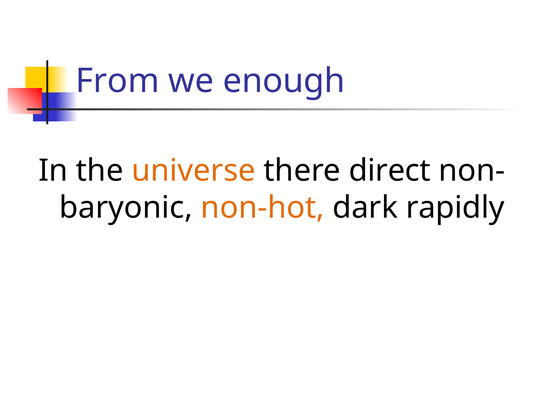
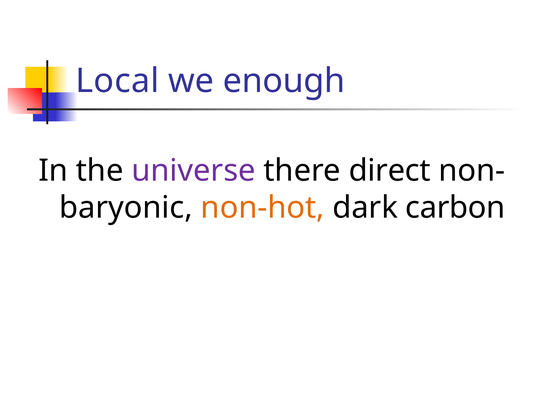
From: From -> Local (117, 81)
universe colour: orange -> purple (194, 171)
rapidly: rapidly -> carbon (455, 208)
